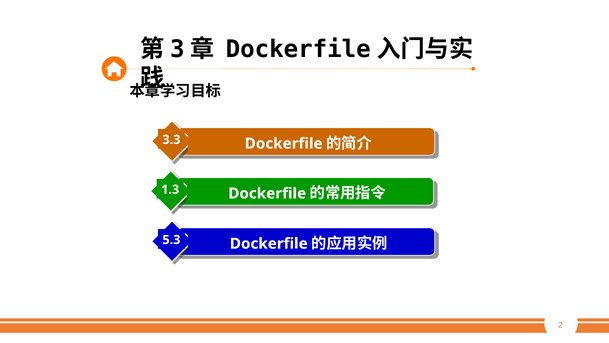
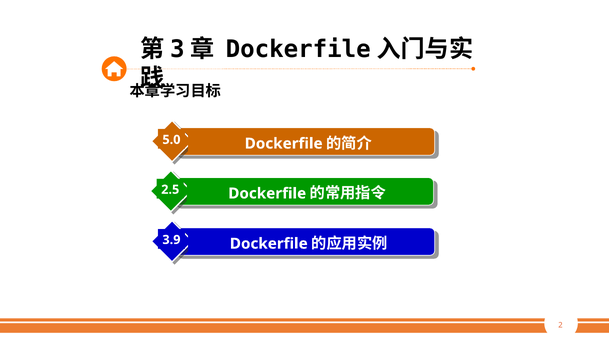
3.3: 3.3 -> 5.0 (171, 140)
1.3: 1.3 -> 2.5 (170, 189)
5.3: 5.3 -> 3.9 (171, 239)
